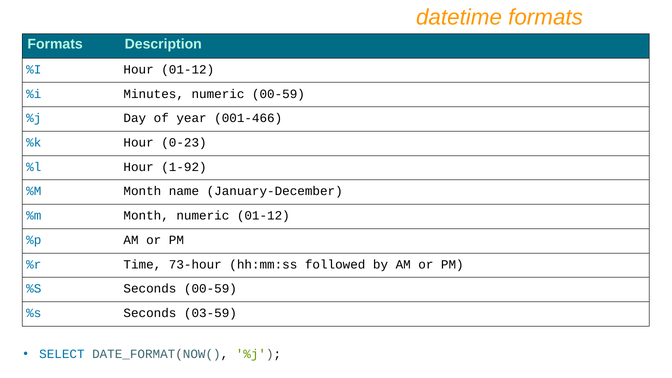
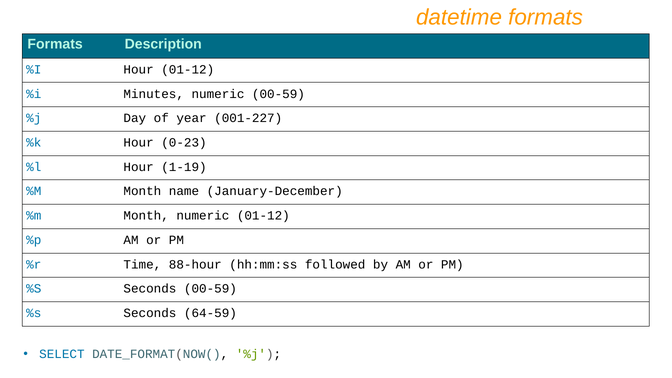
001-466: 001-466 -> 001-227 (248, 118)
1-92: 1-92 -> 1-19 (184, 167)
73-hour: 73-hour -> 88-hour (195, 264)
03-59: 03-59 -> 64-59 (210, 313)
